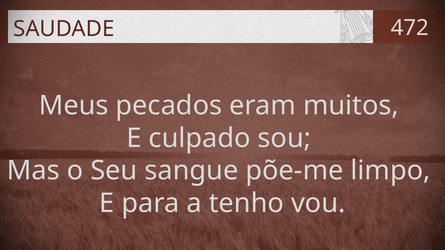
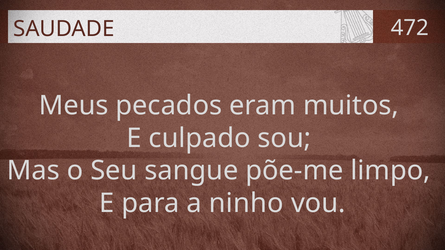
tenho: tenho -> ninho (246, 204)
